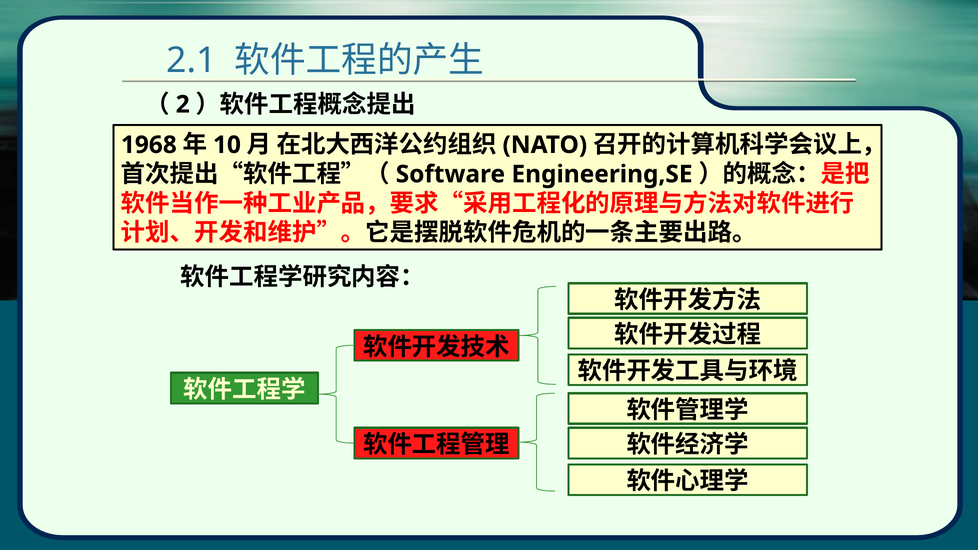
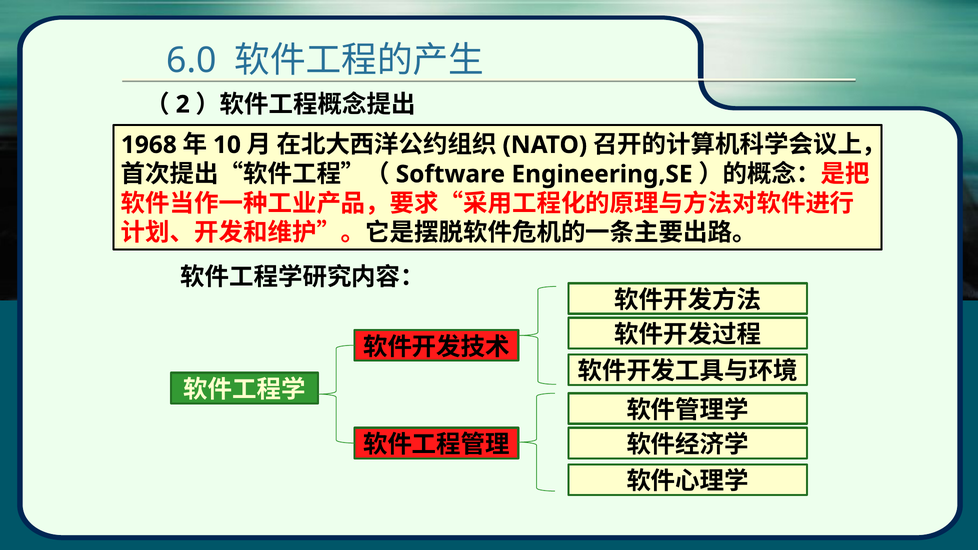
2.1: 2.1 -> 6.0 (191, 61)
